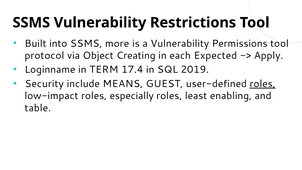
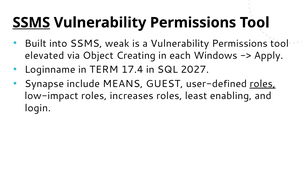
SSMS underline: none -> present (31, 23)
Restrictions: Restrictions -> Permissions (193, 23)
more: more -> weak (117, 43)
protocol: protocol -> elevated (44, 55)
Expected: Expected -> Windows (215, 55)
2019: 2019 -> 2027 (195, 70)
Security: Security -> Synapse (44, 84)
especially: especially -> increases (132, 96)
table: table -> login (38, 108)
